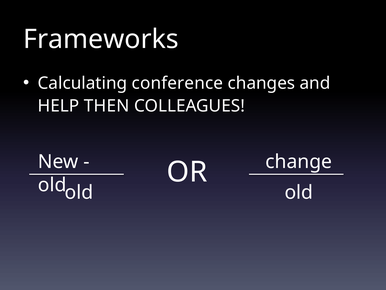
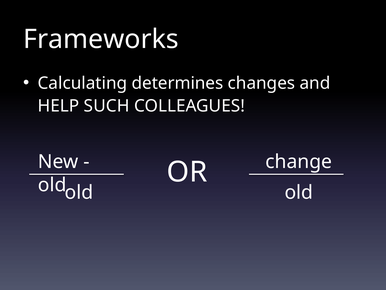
conference: conference -> determines (177, 83)
THEN: THEN -> SUCH (107, 106)
